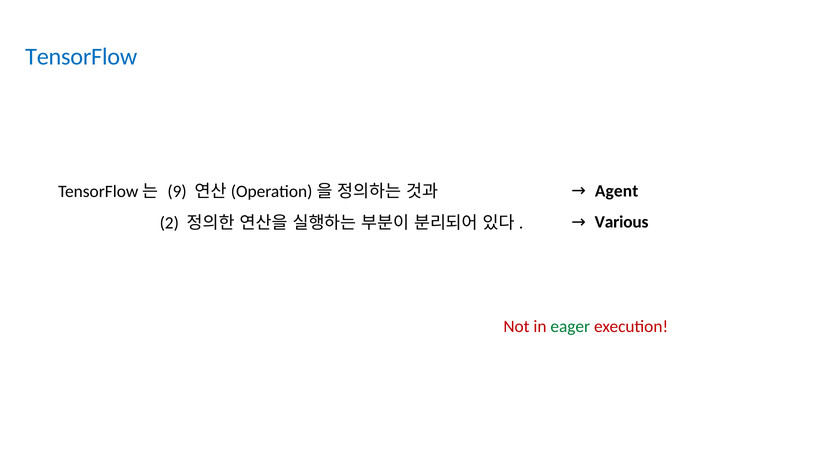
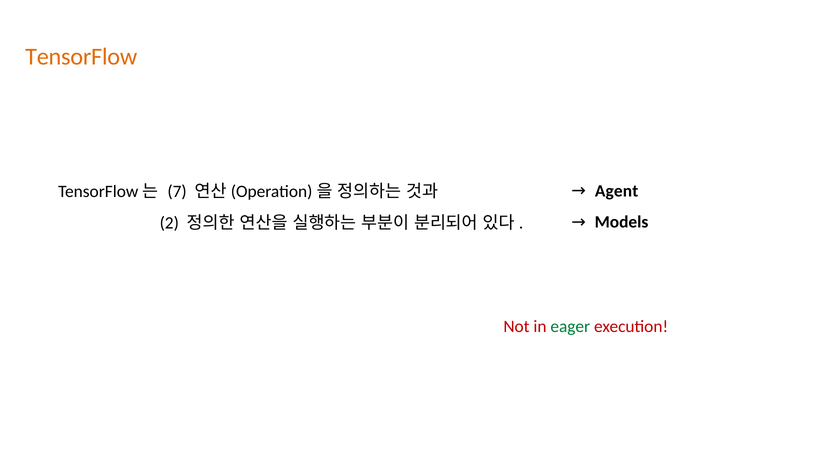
TensorFlow colour: blue -> orange (81, 57)
9: 9 -> 7 (177, 192)
Various: Various -> Models (622, 222)
